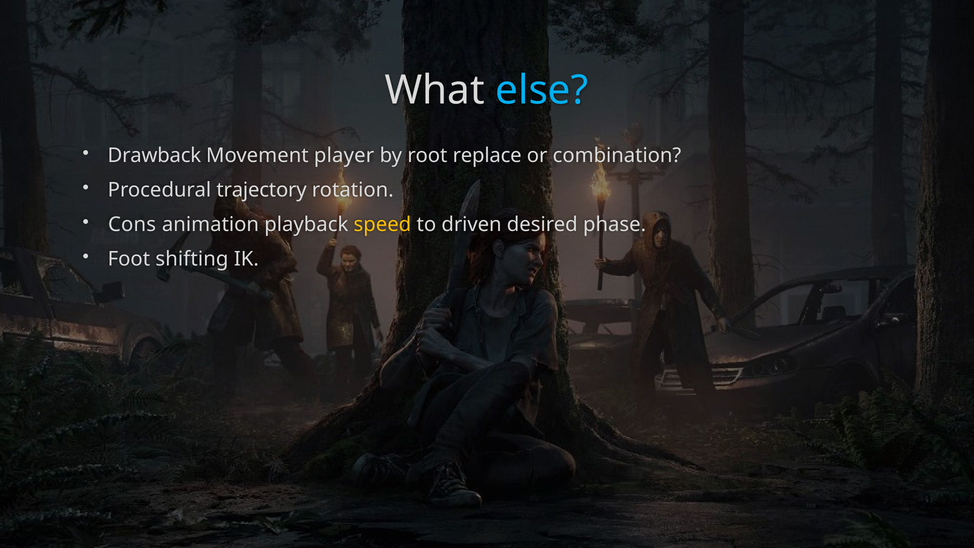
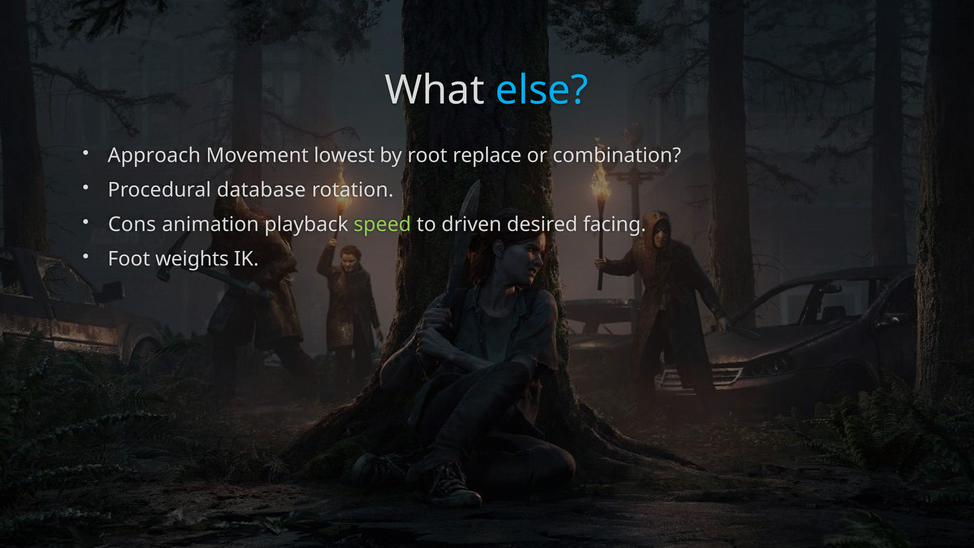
Drawback: Drawback -> Approach (154, 156)
player: player -> lowest (344, 156)
trajectory: trajectory -> database (261, 190)
speed colour: yellow -> light green (382, 225)
phase: phase -> facing (615, 225)
shifting: shifting -> weights (192, 259)
